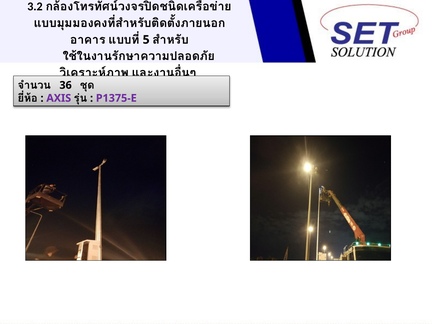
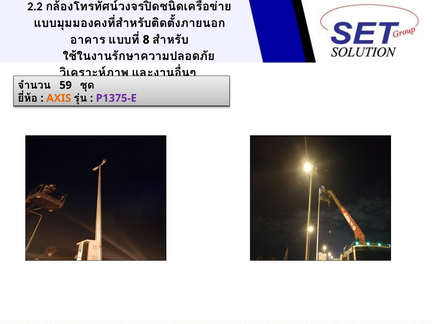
3.2: 3.2 -> 2.2 (35, 7)
5: 5 -> 8 (146, 40)
36: 36 -> 59 (66, 85)
AXIS colour: purple -> orange (59, 98)
